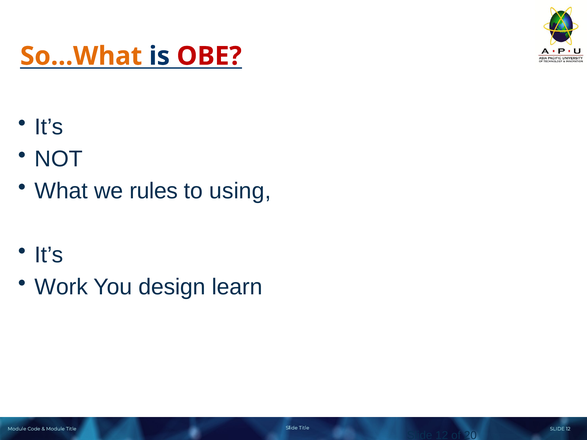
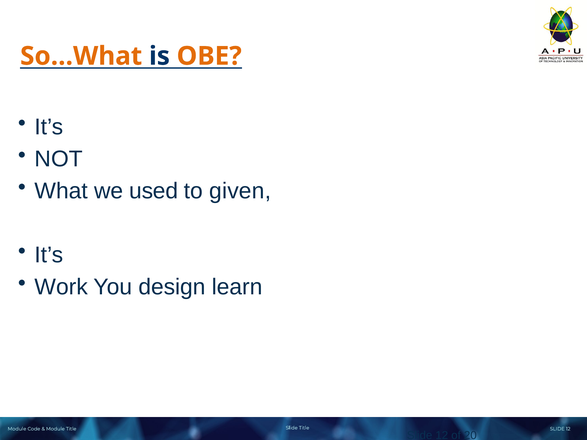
OBE colour: red -> orange (209, 56)
rules: rules -> used (154, 191)
using: using -> given (240, 191)
